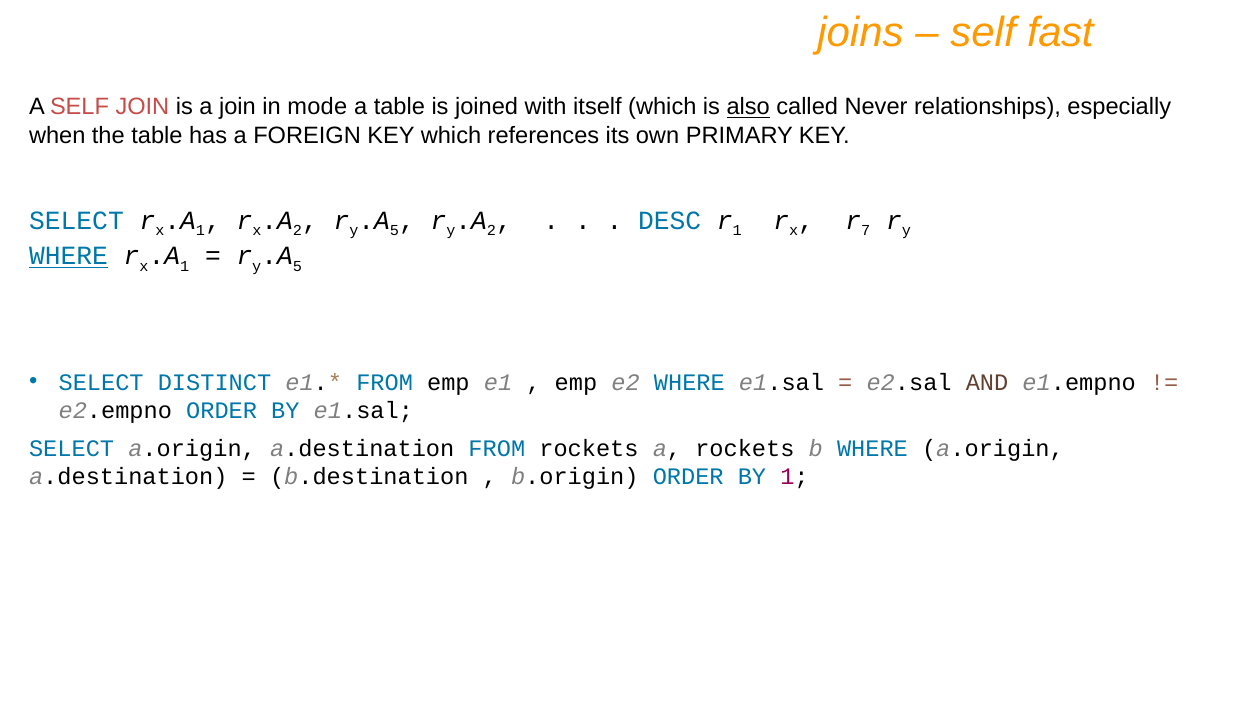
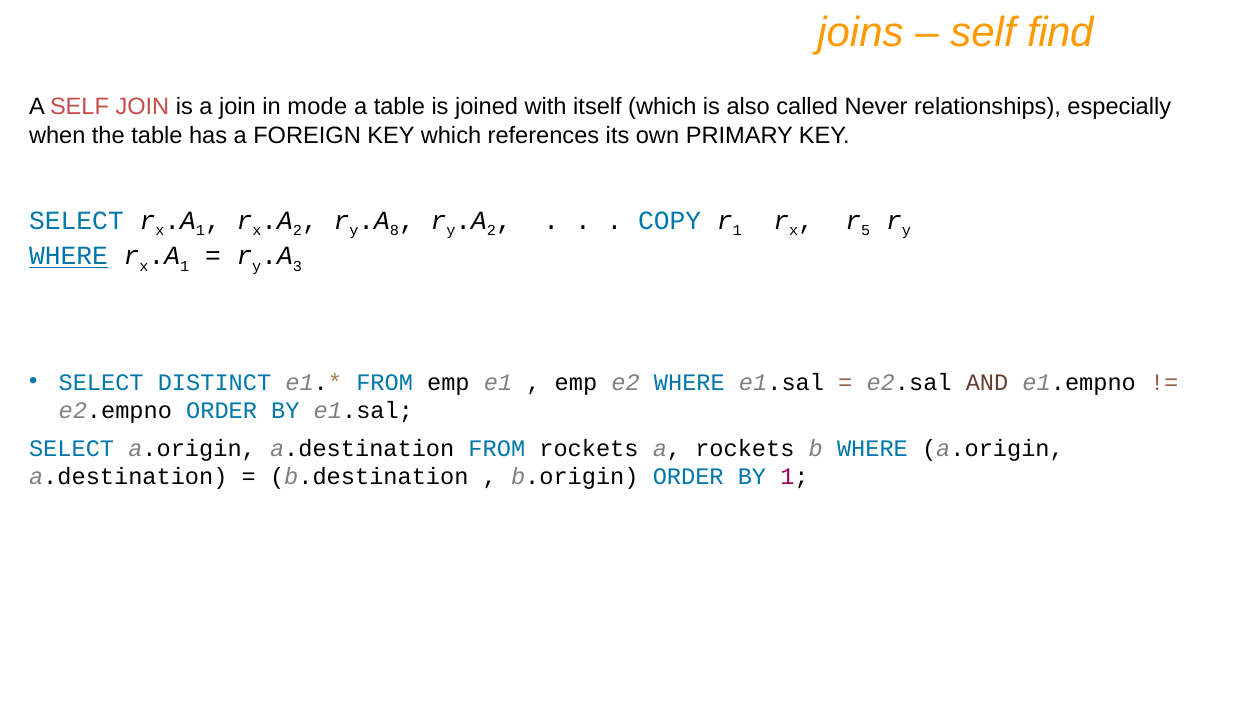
fast: fast -> find (1060, 33)
also underline: present -> none (748, 107)
5: 5 -> 8 (395, 231)
DESC: DESC -> COPY (670, 220)
7: 7 -> 5 (866, 231)
5: 5 -> 3 (297, 266)
